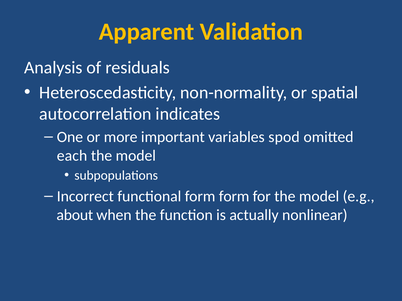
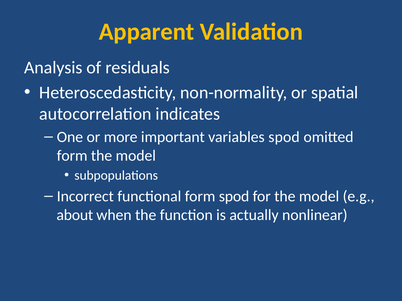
each: each -> form (72, 156)
form form: form -> spod (234, 197)
